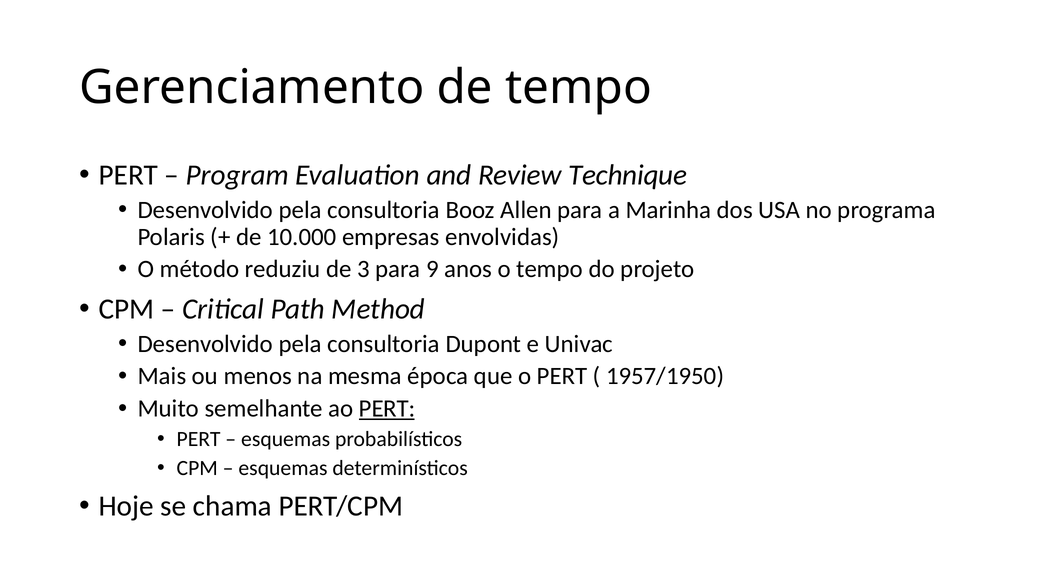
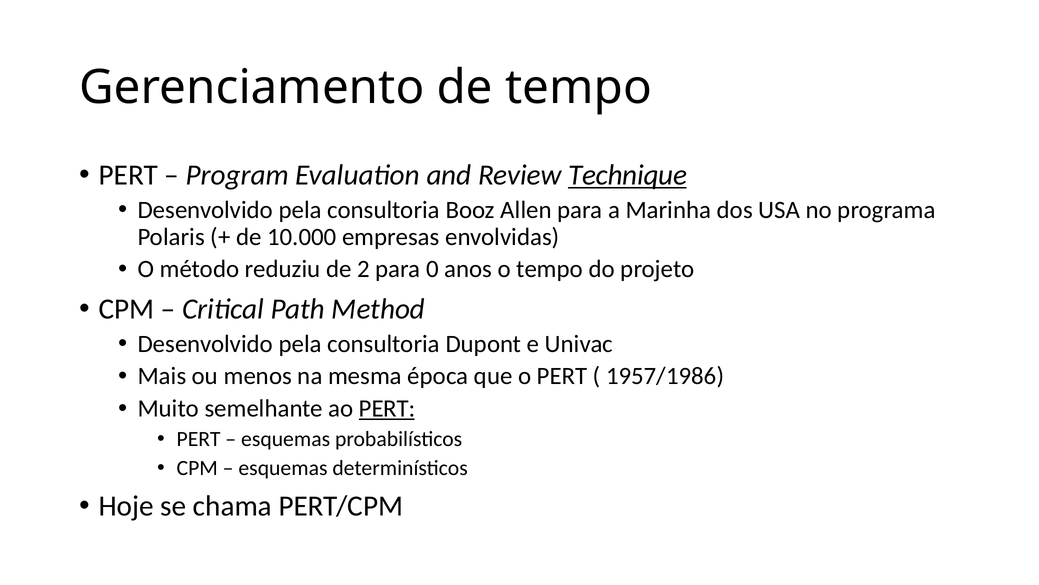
Technique underline: none -> present (628, 175)
3: 3 -> 2 (363, 269)
9: 9 -> 0 (432, 269)
1957/1950: 1957/1950 -> 1957/1986 (665, 376)
